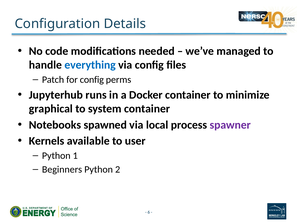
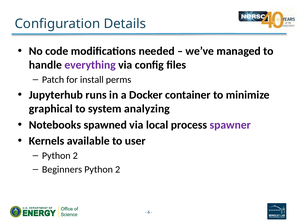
everything colour: blue -> purple (90, 65)
for config: config -> install (92, 80)
system container: container -> analyzing (147, 109)
1: 1 -> 2 (75, 156)
